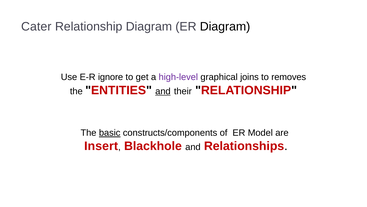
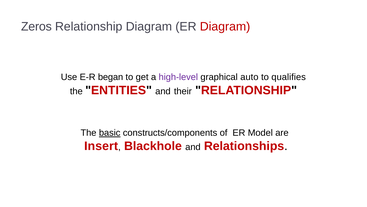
Cater: Cater -> Zeros (36, 27)
Diagram colour: black -> red (225, 27)
ignore: ignore -> began (111, 77)
joins: joins -> auto (249, 77)
removes: removes -> qualifies (289, 77)
and underline: present -> none (163, 91)
